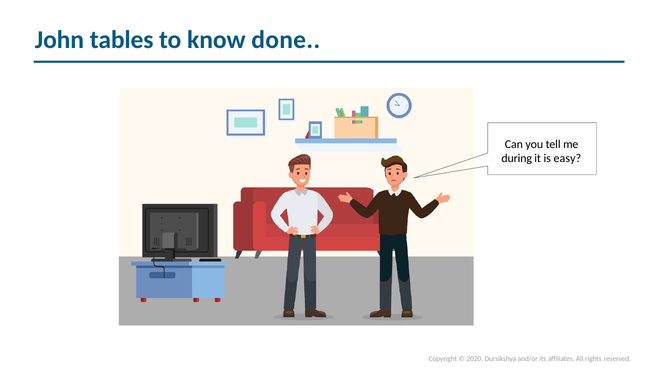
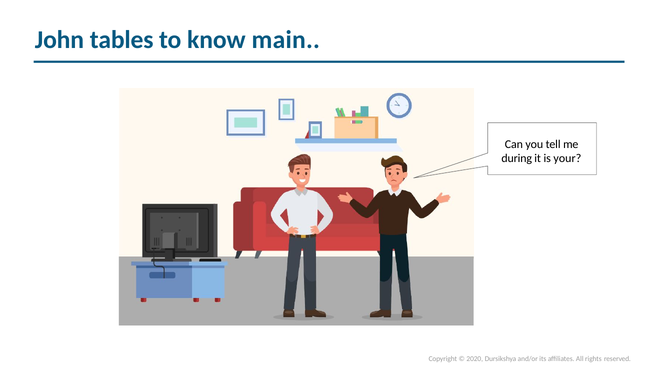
done: done -> main (286, 40)
easy: easy -> your (567, 159)
